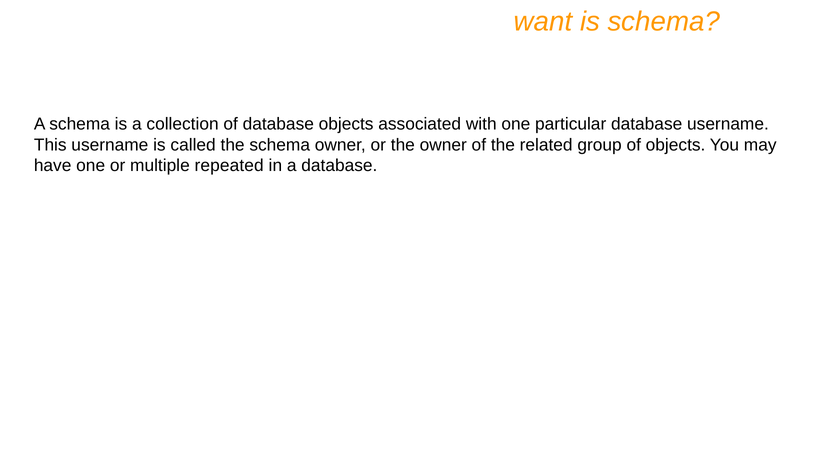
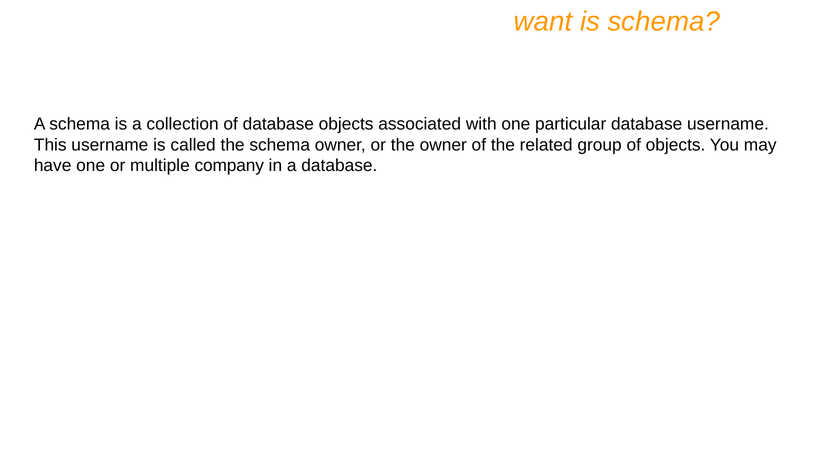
repeated: repeated -> company (229, 166)
